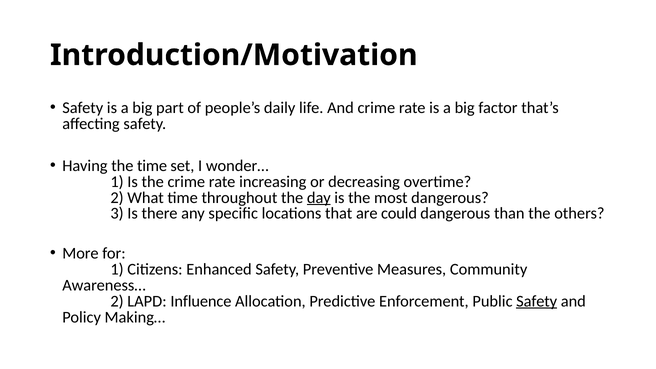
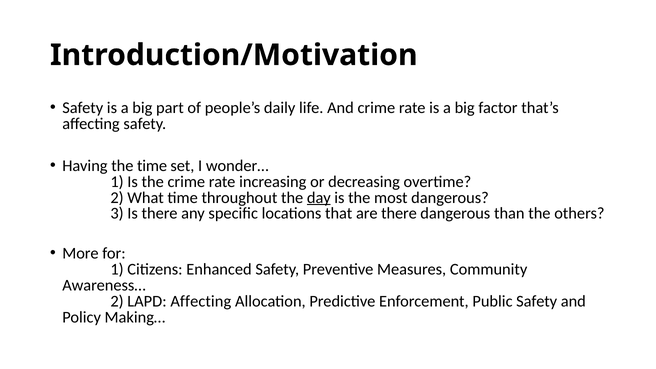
are could: could -> there (399, 214)
LAPD Influence: Influence -> Affecting (201, 301)
Safety underline: present -> none (537, 301)
